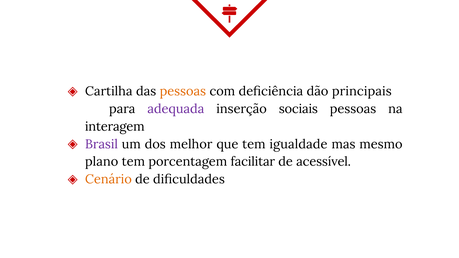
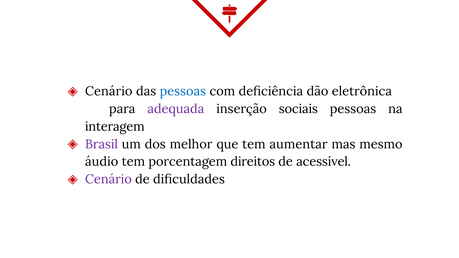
Cartilha: Cartilha -> Cenário (109, 91)
pessoas colour: orange -> blue (183, 91)
principais: principais -> eletrônica (362, 91)
igualdade: igualdade -> aumentar (298, 144)
plano: plano -> áudio (102, 162)
facilitar: facilitar -> direitos (253, 162)
Cenário colour: orange -> purple (108, 179)
